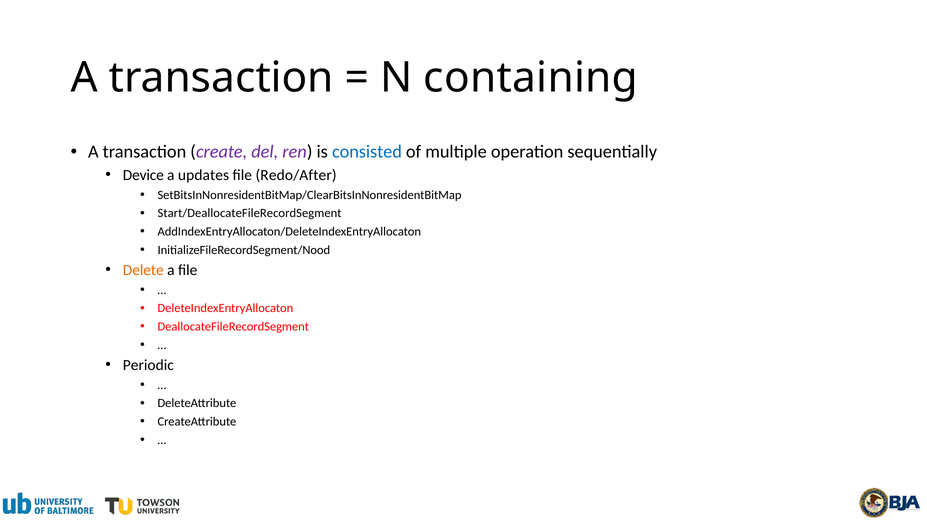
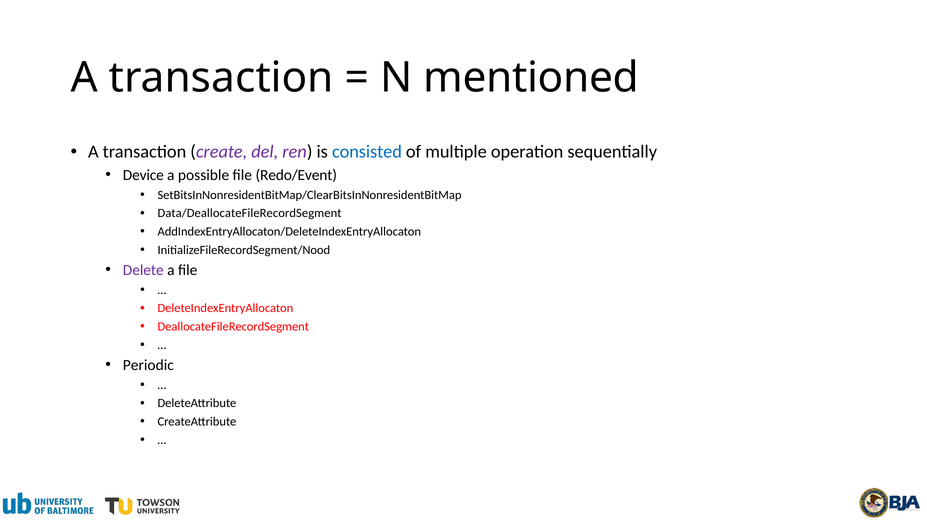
containing: containing -> mentioned (531, 78)
updates: updates -> possible (204, 175)
Redo/After: Redo/After -> Redo/Event (296, 175)
Start/DeallocateFileRecordSegment: Start/DeallocateFileRecordSegment -> Data/DeallocateFileRecordSegment (250, 214)
Delete colour: orange -> purple (143, 270)
